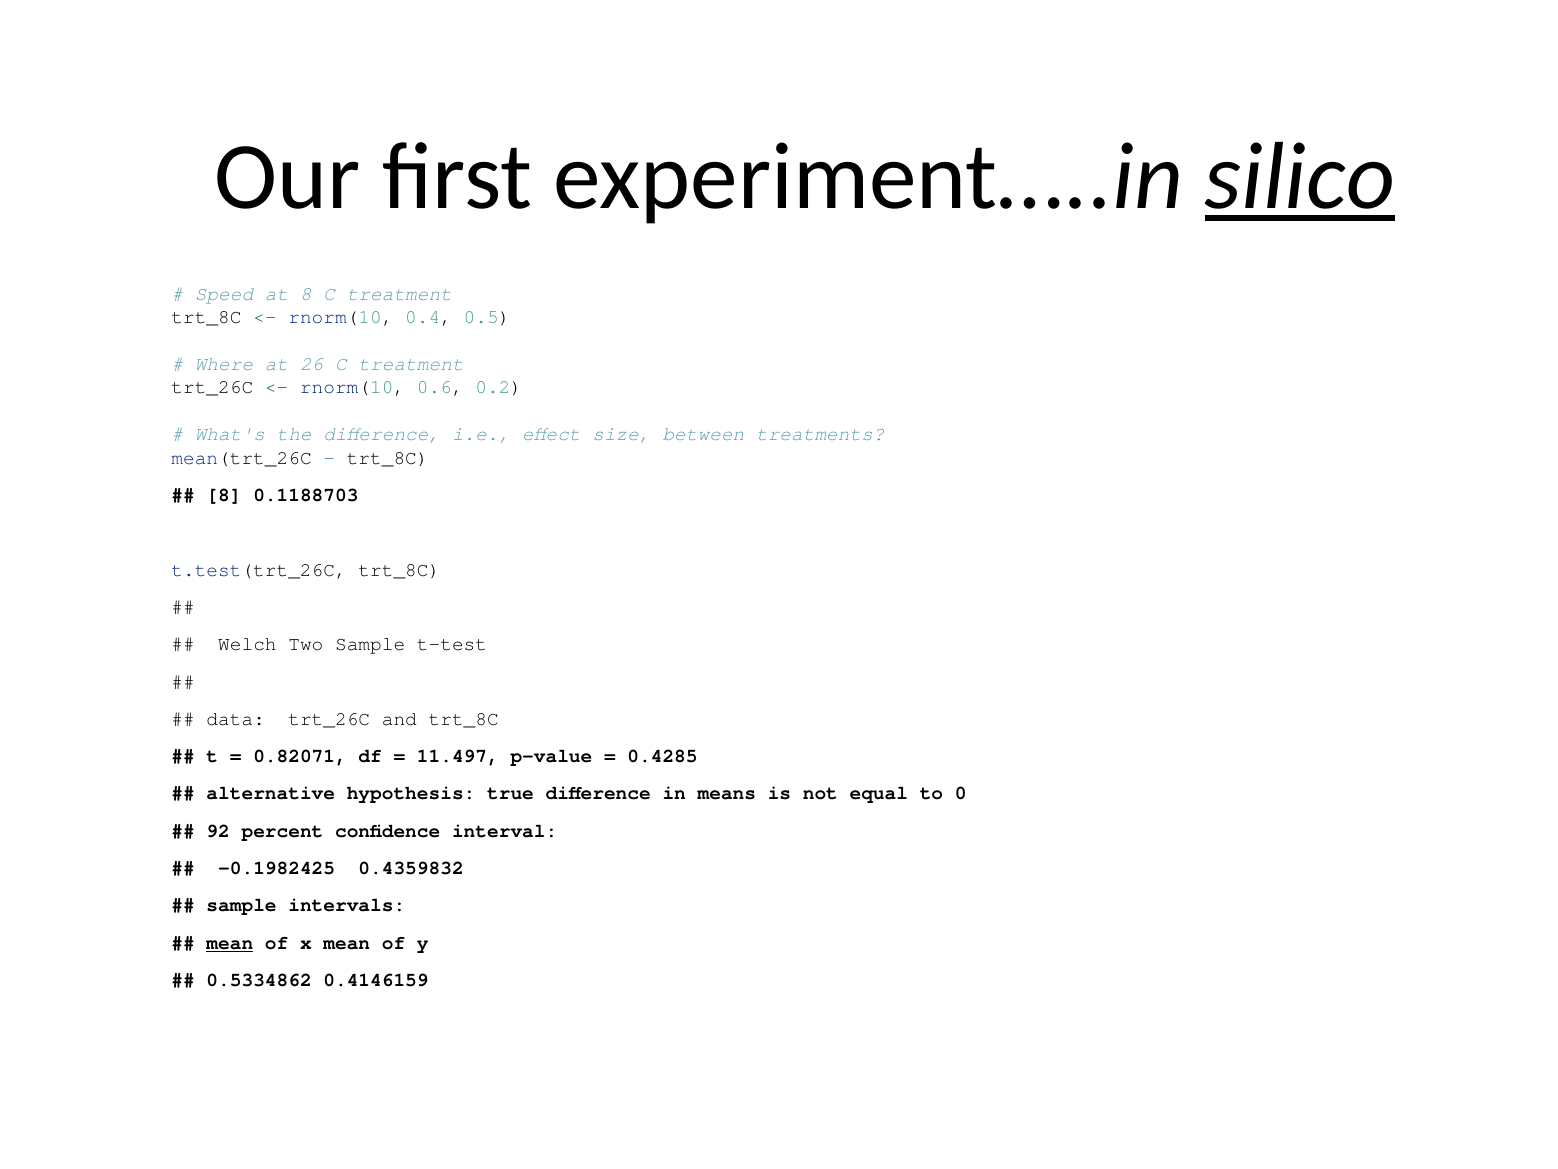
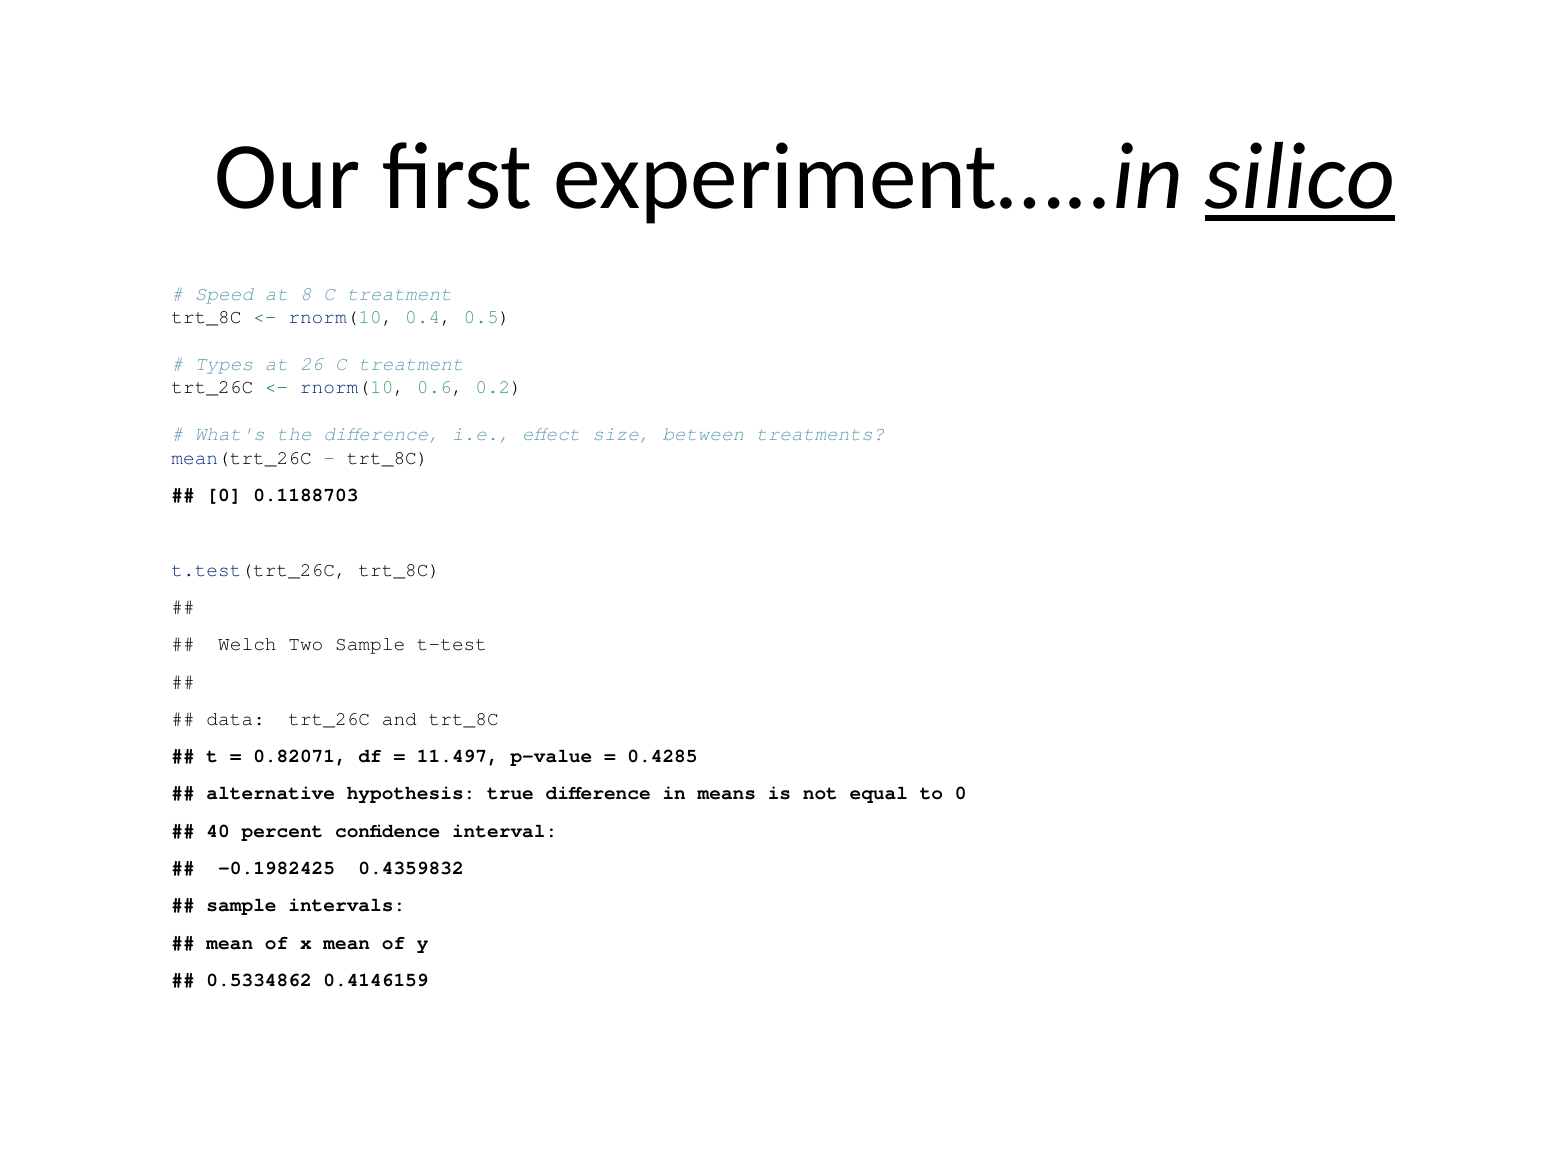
Where: Where -> Types (224, 364)
8: 8 -> 0 (224, 495)
92: 92 -> 40 (218, 830)
mean underline: present -> none (230, 942)
